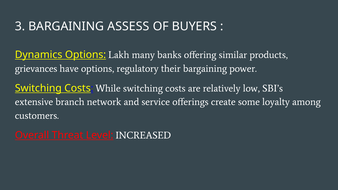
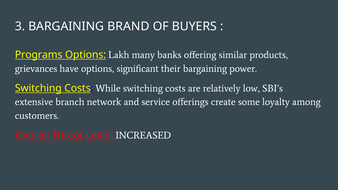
ASSESS: ASSESS -> BRAND (128, 26)
Dynamics: Dynamics -> Programs (39, 55)
regulatory: regulatory -> significant (138, 69)
